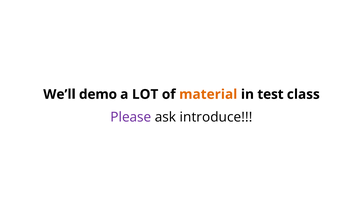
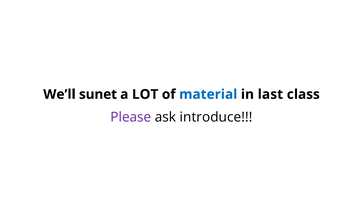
demo: demo -> sunet (98, 94)
material colour: orange -> blue (208, 94)
test: test -> last (270, 94)
